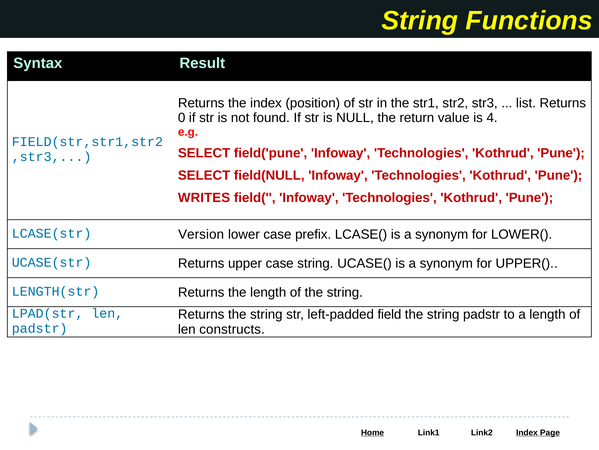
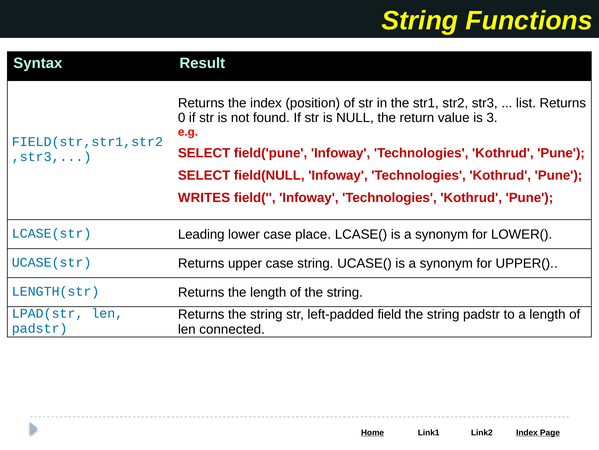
4: 4 -> 3 (492, 118)
Version: Version -> Leading (201, 234)
prefix: prefix -> place (313, 234)
constructs: constructs -> connected (232, 329)
